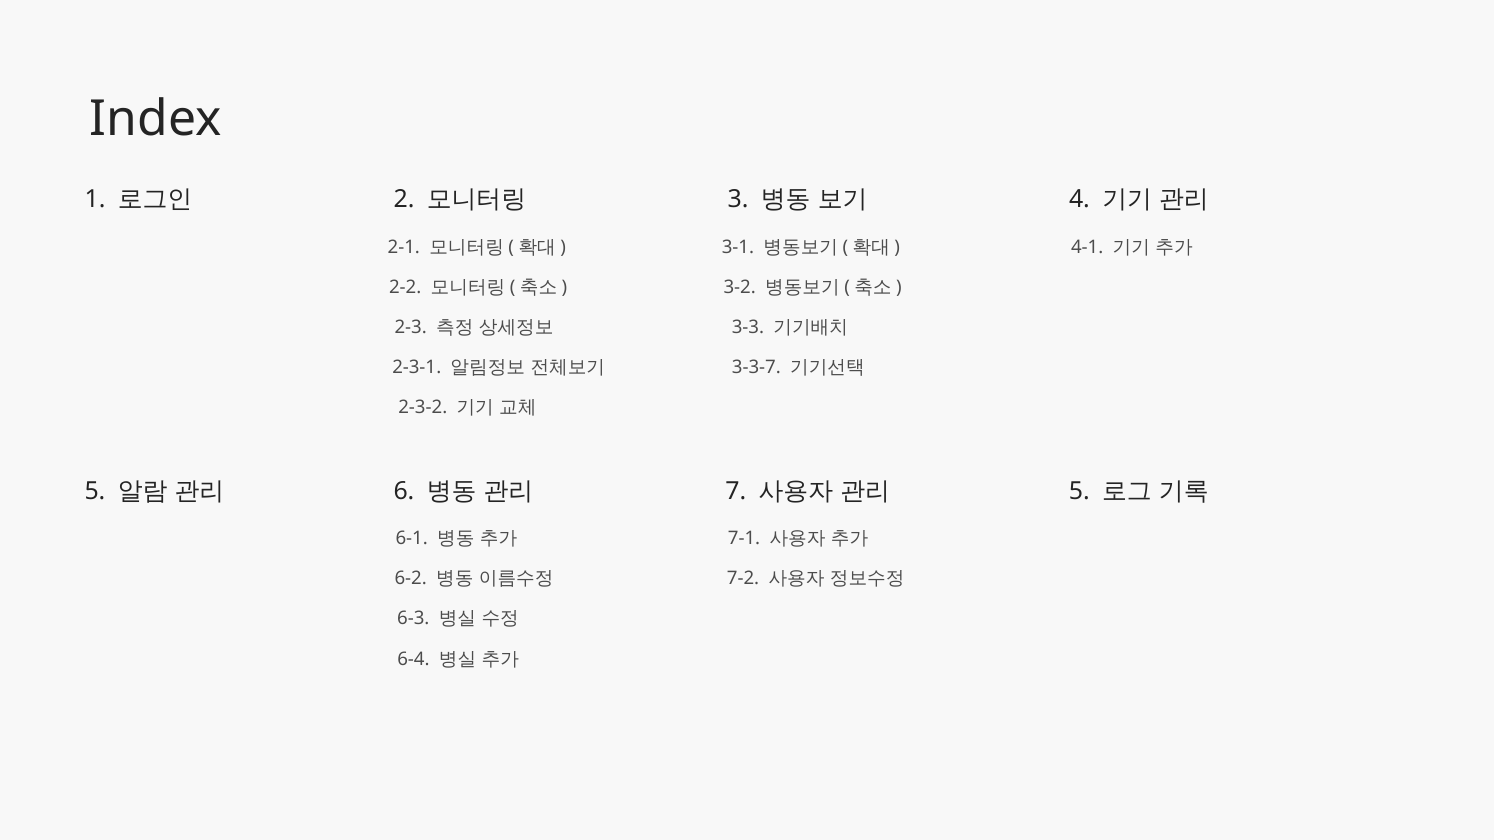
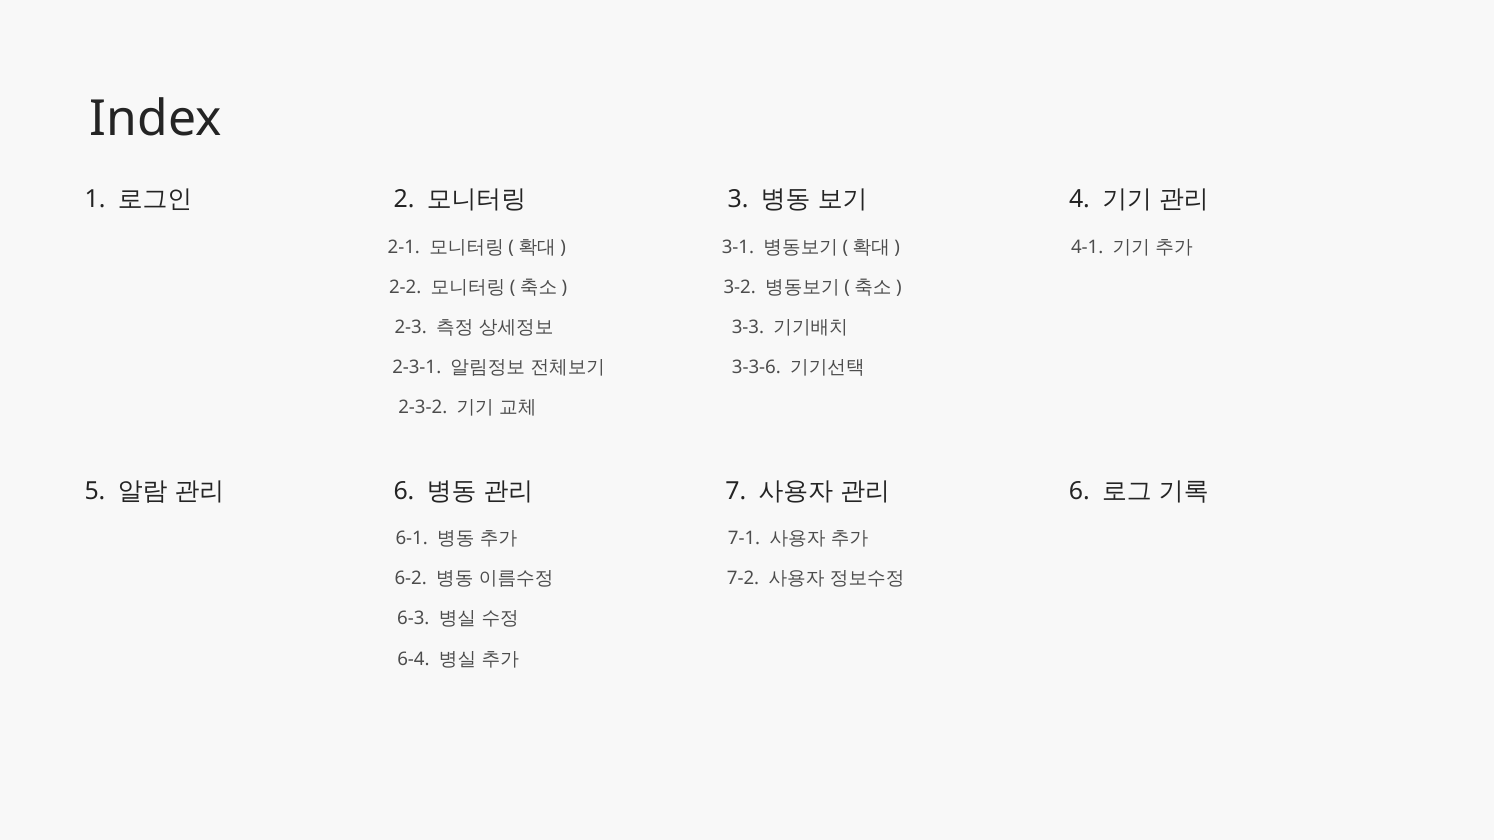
3-3-7: 3-3-7 -> 3-3-6 (756, 368)
5: 5 -> 6 (1079, 491)
